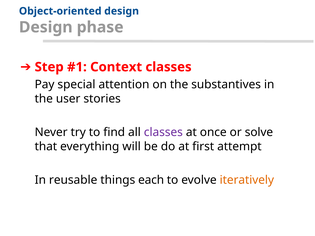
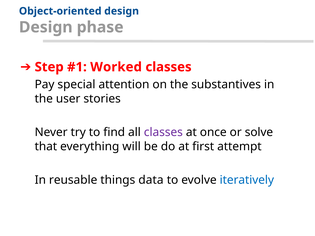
Context: Context -> Worked (116, 67)
each: each -> data (151, 180)
iteratively colour: orange -> blue (247, 180)
